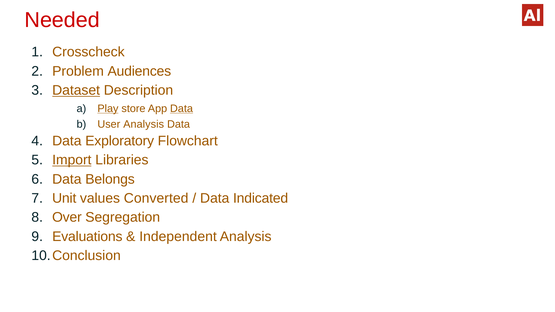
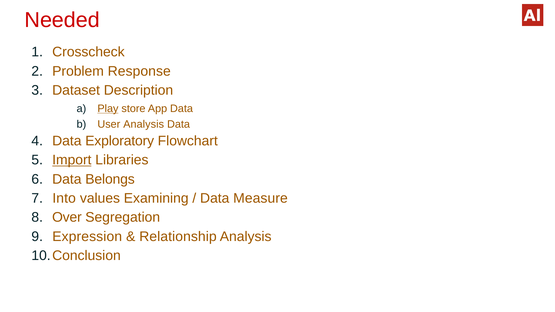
Audiences: Audiences -> Response (139, 71)
Dataset underline: present -> none (76, 90)
Data underline: present -> none (182, 109)
Unit: Unit -> Into (64, 198)
Converted: Converted -> Examining (156, 198)
Indicated: Indicated -> Measure (260, 198)
Evaluations: Evaluations -> Expression (87, 237)
Independent: Independent -> Relationship (178, 237)
